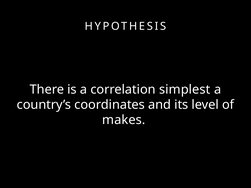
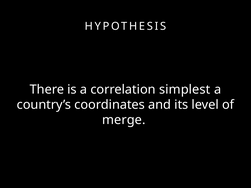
makes: makes -> merge (124, 120)
